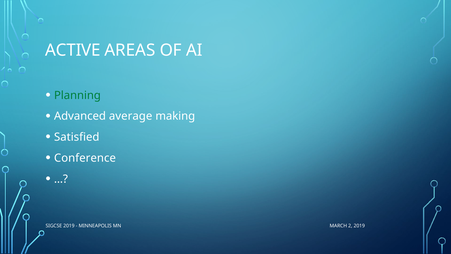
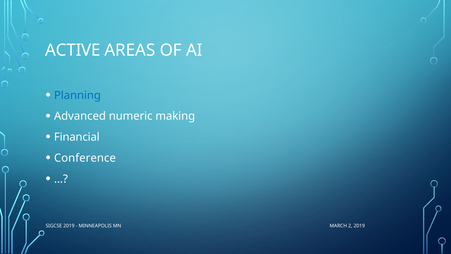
Planning colour: green -> blue (77, 95)
average: average -> numeric (131, 116)
Satisfied: Satisfied -> Financial (77, 137)
